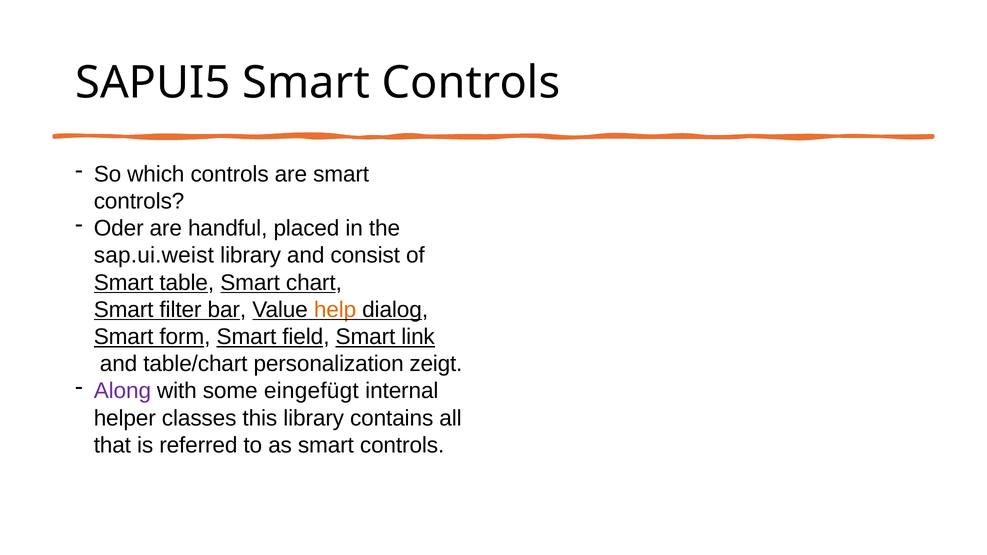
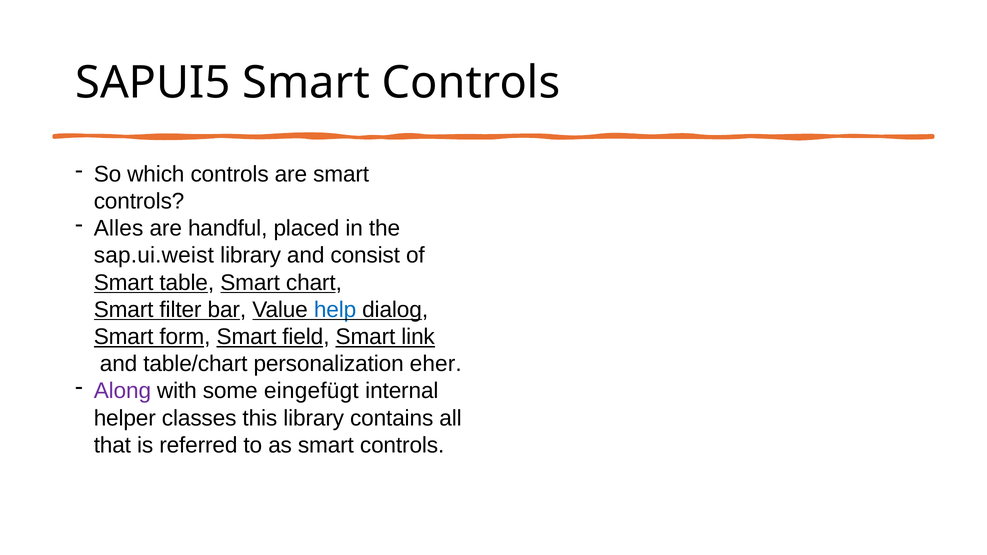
Oder: Oder -> Alles (119, 228)
help colour: orange -> blue (335, 310)
zeigt: zeigt -> eher (436, 364)
